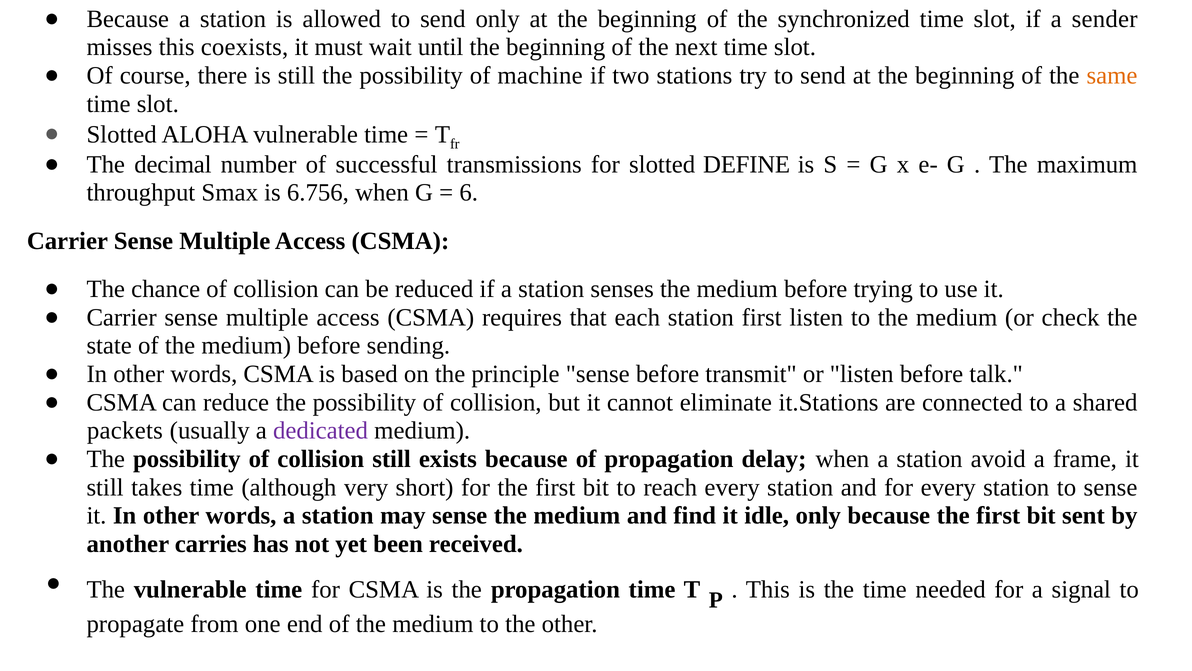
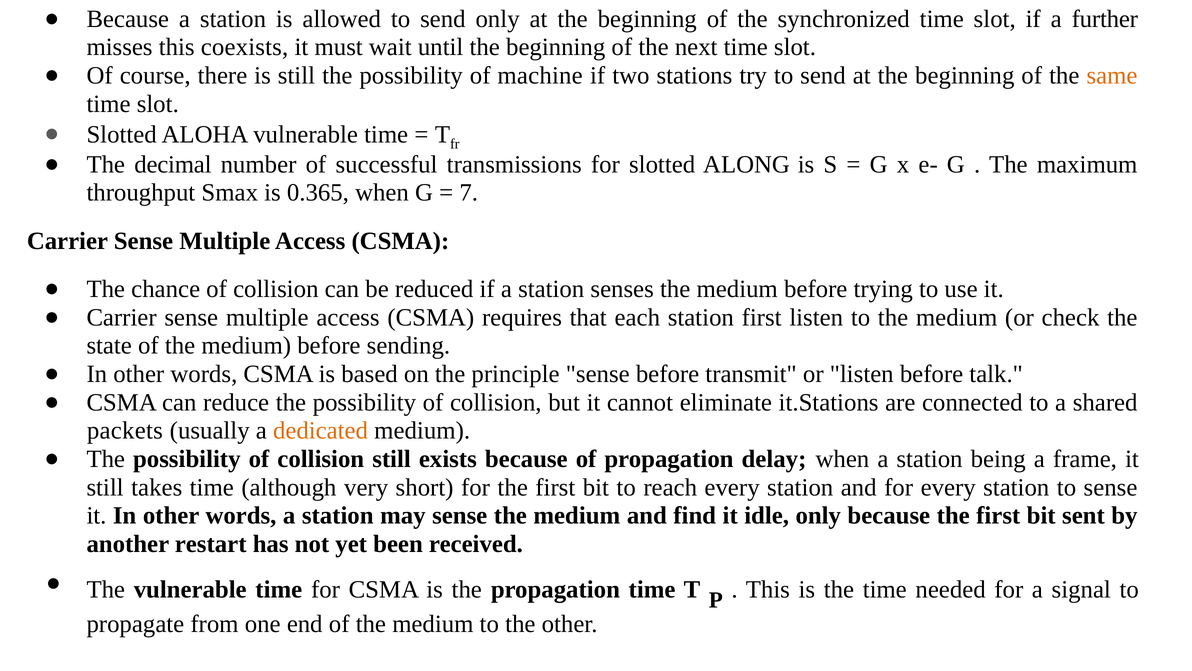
sender: sender -> further (1105, 19)
DEFINE: DEFINE -> ALONG (746, 164)
6.756: 6.756 -> 0.365 (318, 193)
6: 6 -> 7 (469, 193)
dedicated colour: purple -> orange (321, 430)
avoid: avoid -> being (998, 459)
carries: carries -> restart (211, 544)
